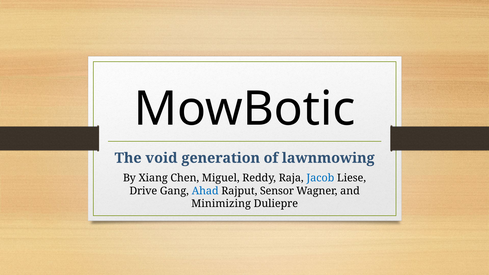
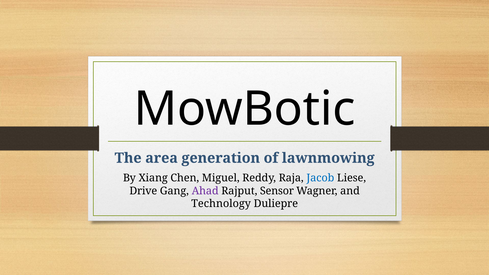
void: void -> area (162, 158)
Ahad colour: blue -> purple (205, 191)
Minimizing: Minimizing -> Technology (221, 204)
